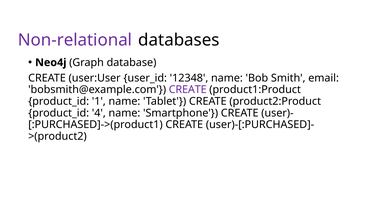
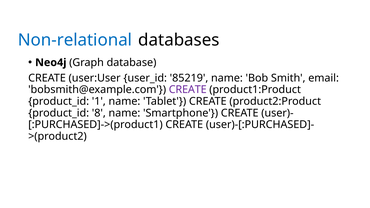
Non-relational colour: purple -> blue (75, 40)
12348: 12348 -> 85219 (189, 78)
4: 4 -> 8 (99, 113)
